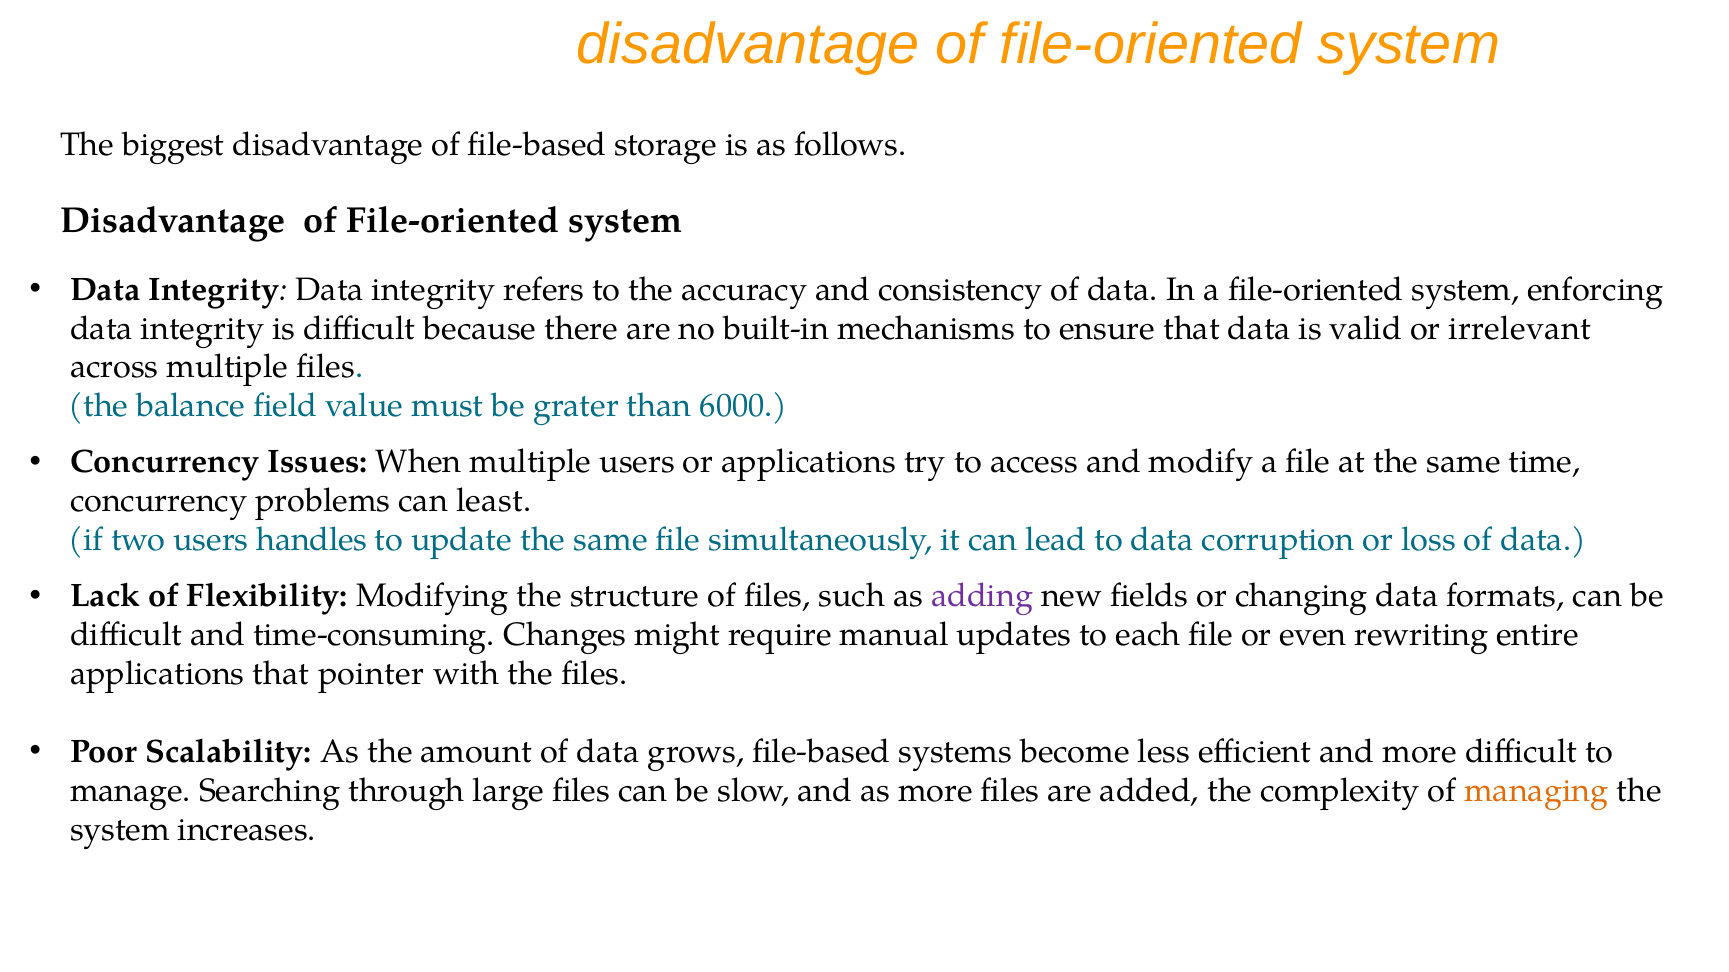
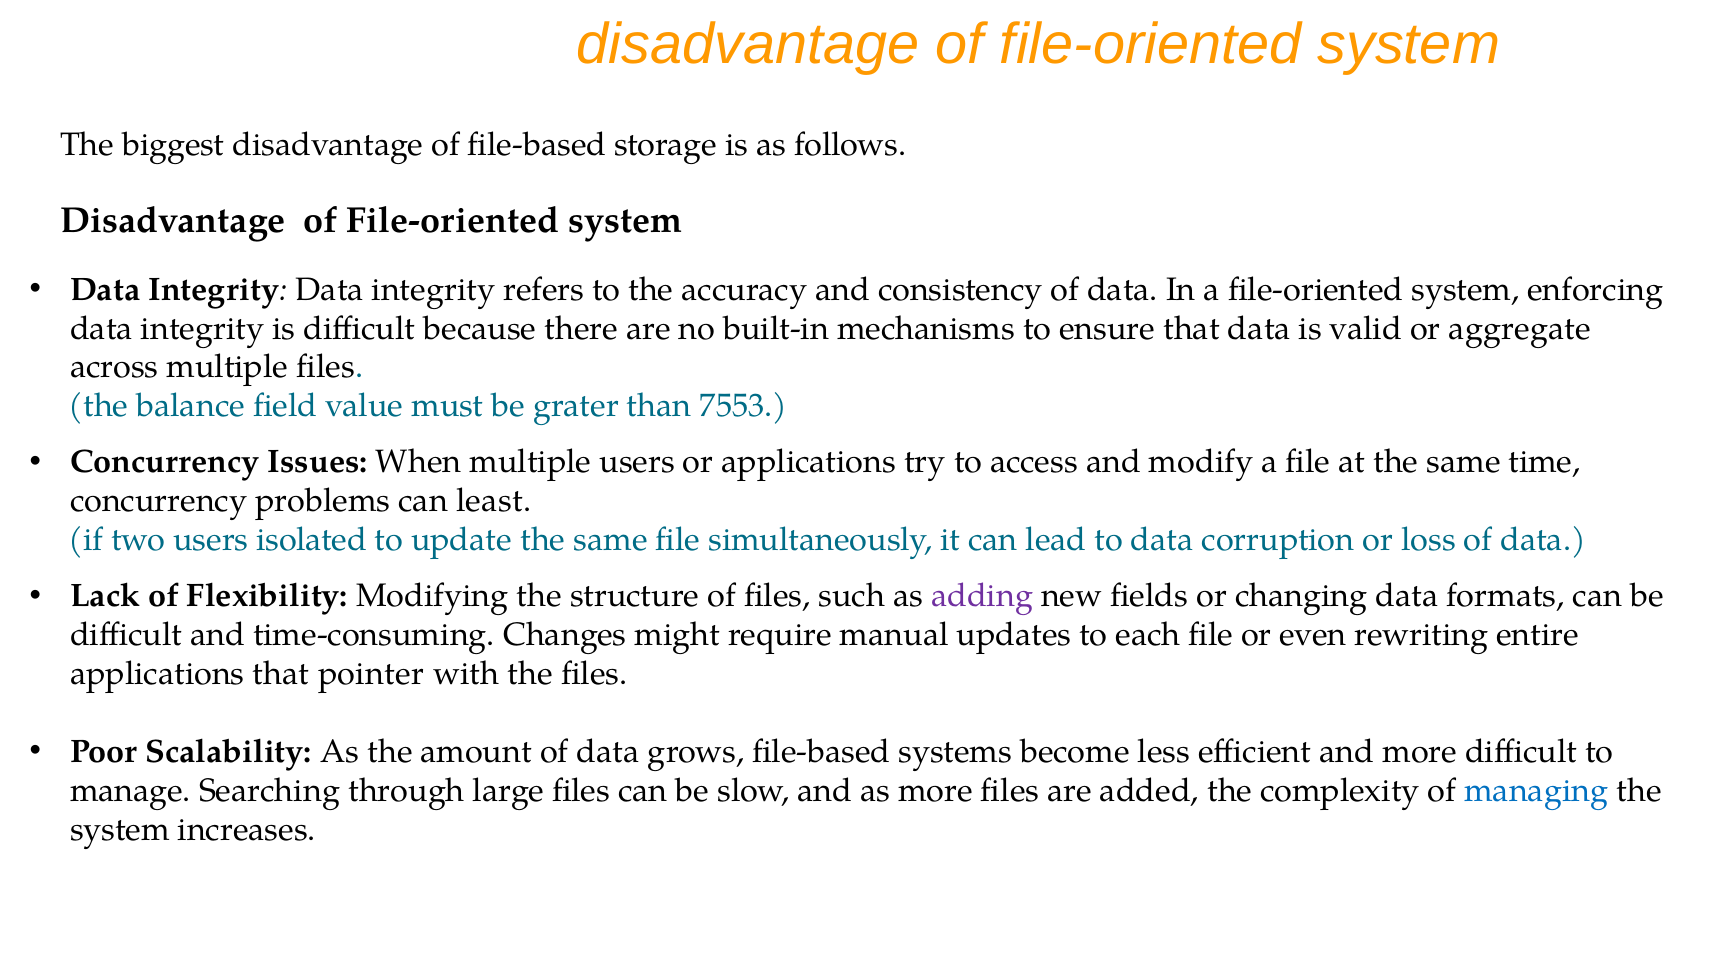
irrelevant: irrelevant -> aggregate (1520, 329)
6000: 6000 -> 7553 (744, 406)
handles: handles -> isolated (312, 540)
managing colour: orange -> blue (1536, 791)
